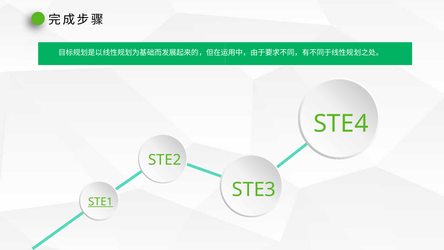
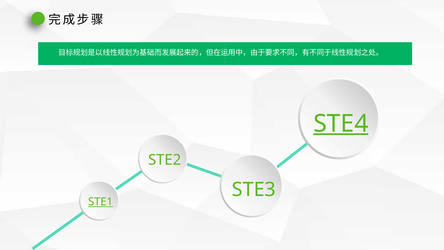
STE4 underline: none -> present (341, 123)
